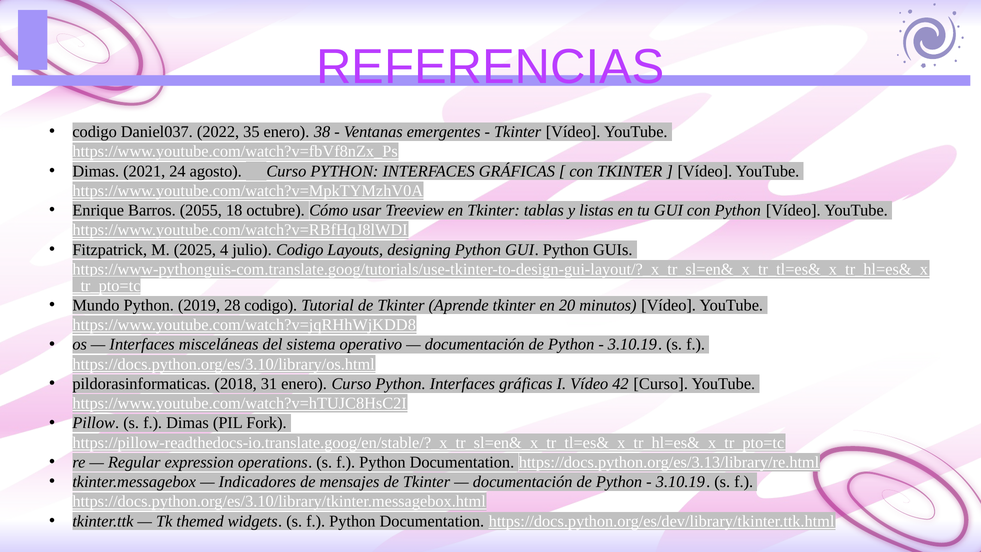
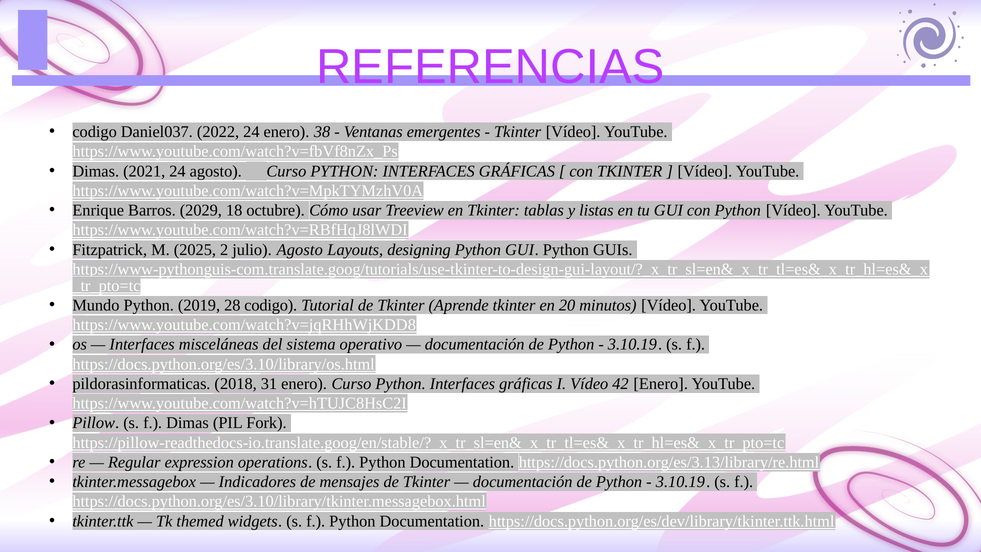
2022 35: 35 -> 24 (251, 132)
2055: 2055 -> 2029 (201, 210)
4: 4 -> 2 (224, 250)
julio Codigo: Codigo -> Agosto (300, 250)
42 Curso: Curso -> Enero (661, 384)
